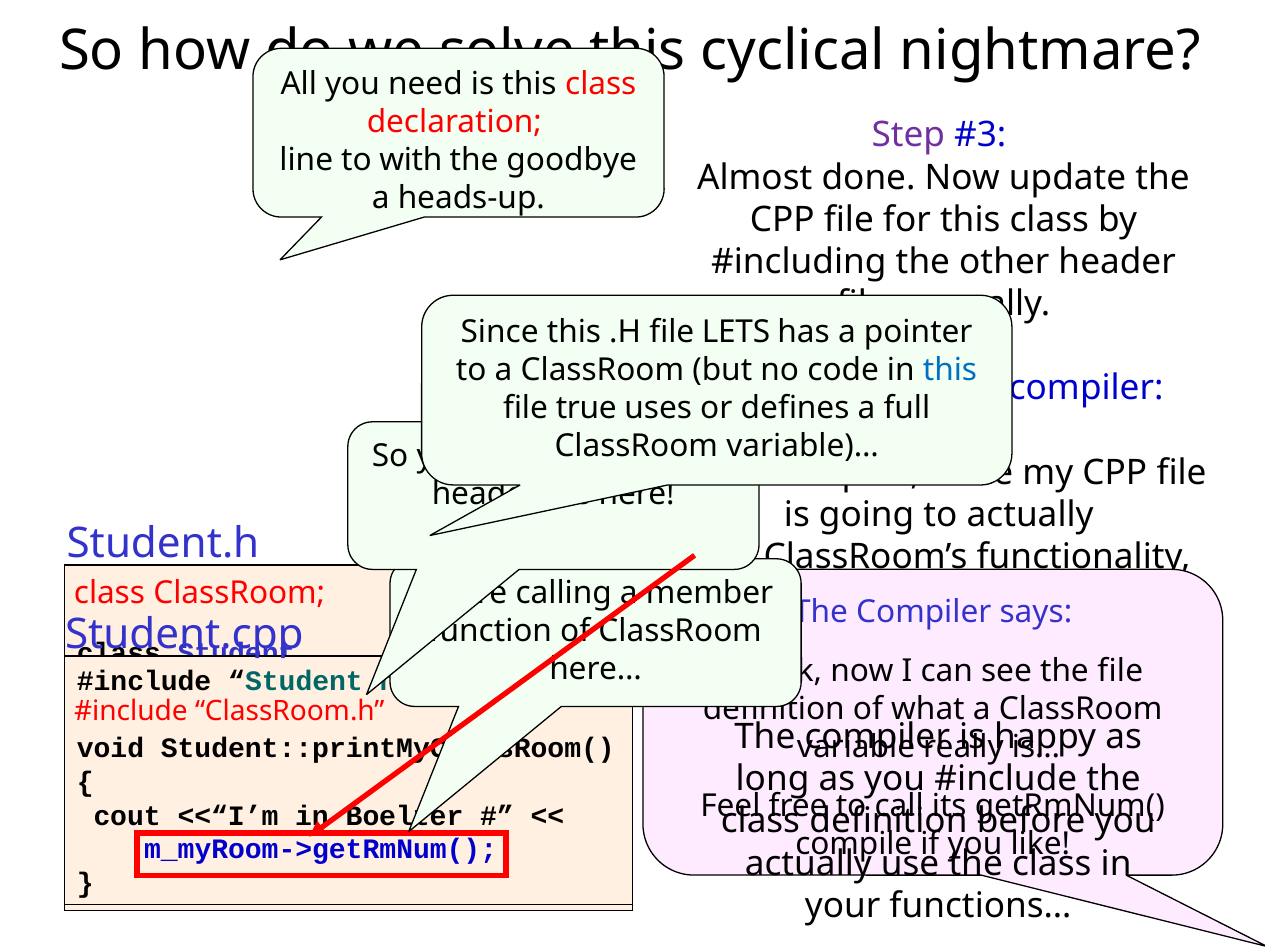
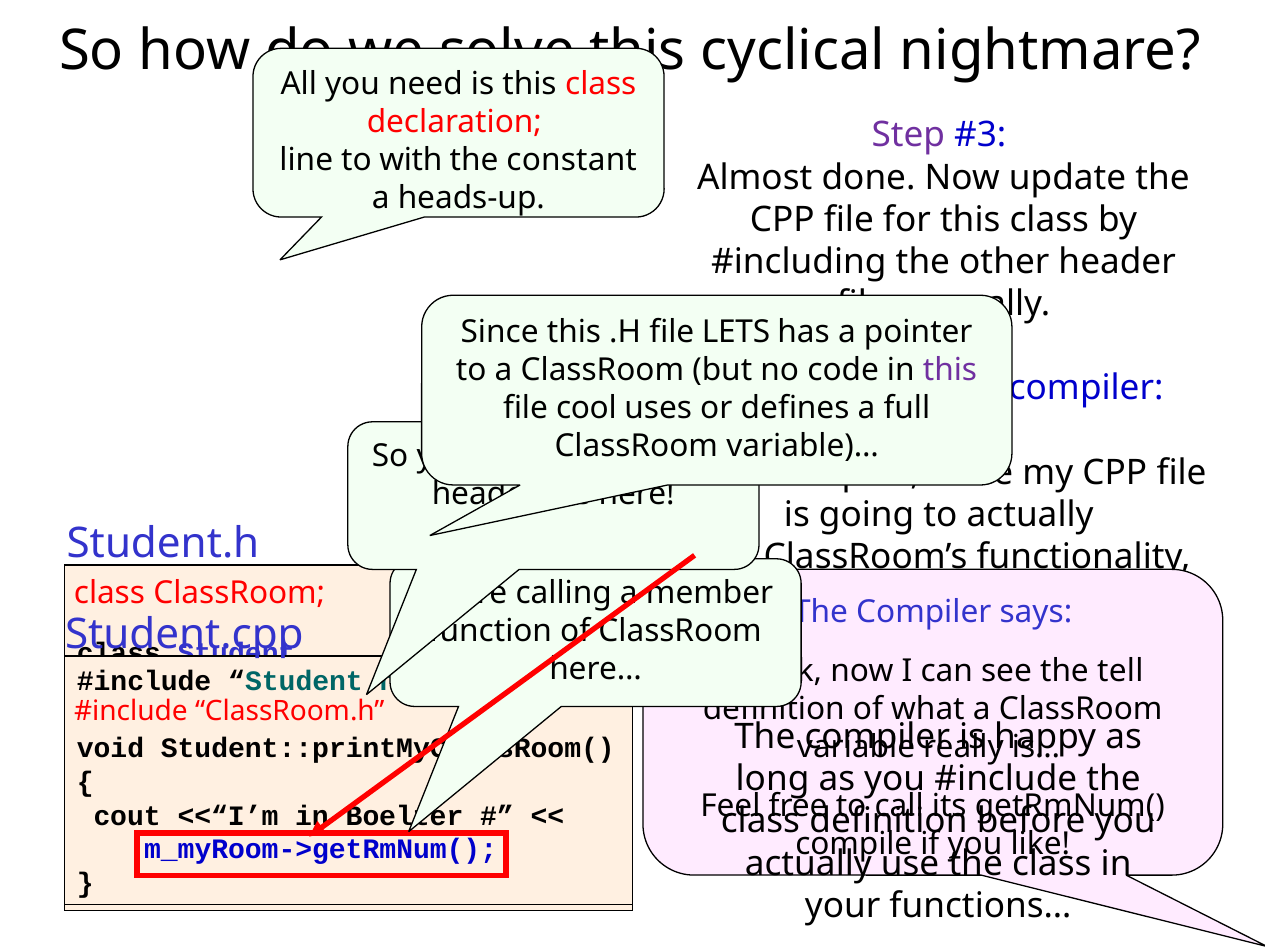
goodbye: goodbye -> constant (572, 160)
this colour: blue -> purple (950, 370)
true: true -> cool (586, 408)
the file: file -> tell (1120, 671)
